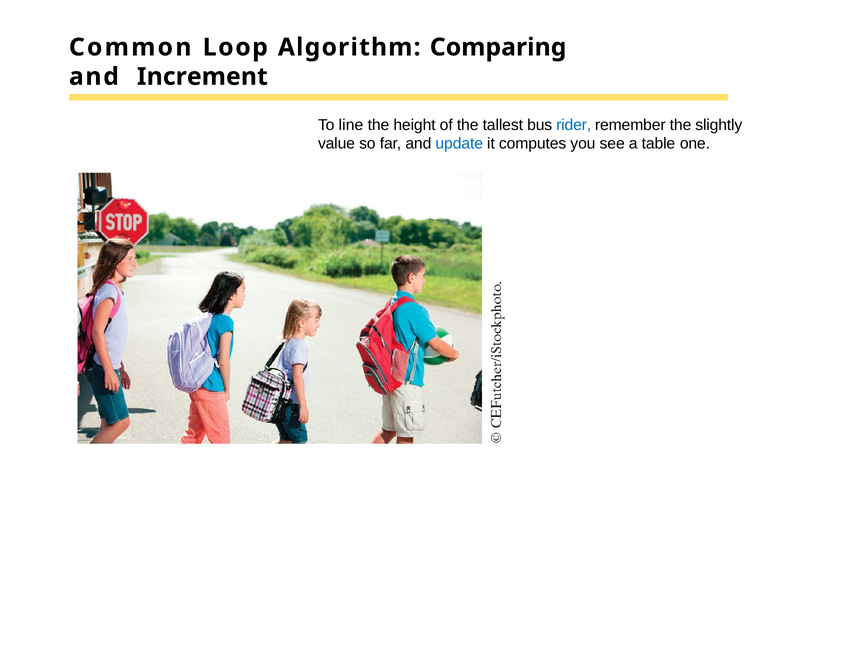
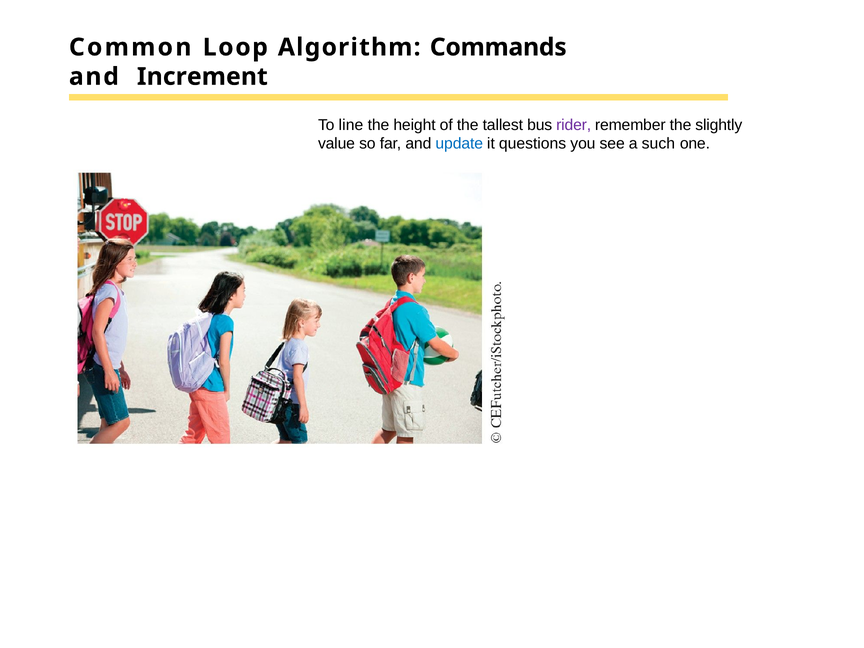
Comparing: Comparing -> Commands (498, 47)
rider colour: blue -> purple (574, 125)
computes: computes -> questions (533, 144)
table: table -> such (658, 144)
